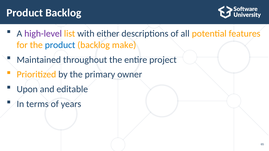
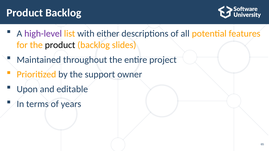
product colour: blue -> black (60, 45)
make: make -> slides (124, 45)
primary: primary -> support (100, 75)
